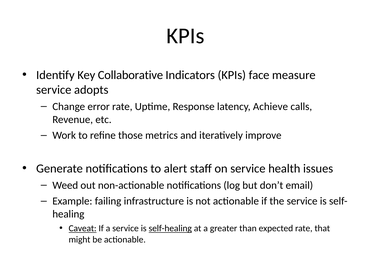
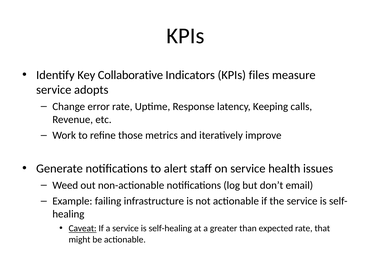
face: face -> files (259, 75)
Achieve: Achieve -> Keeping (271, 107)
self-healing underline: present -> none (170, 229)
